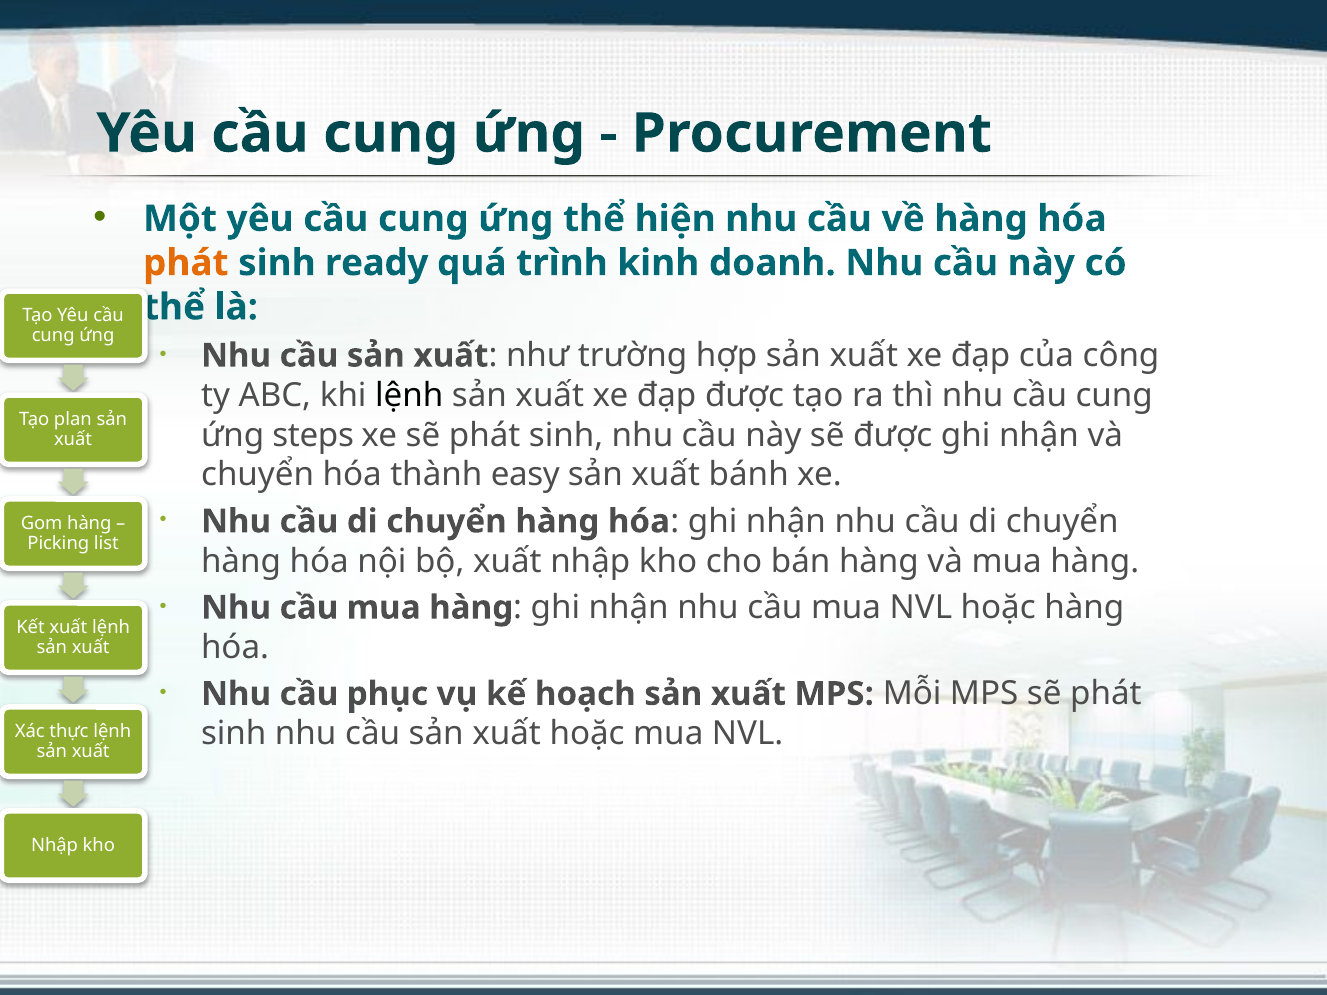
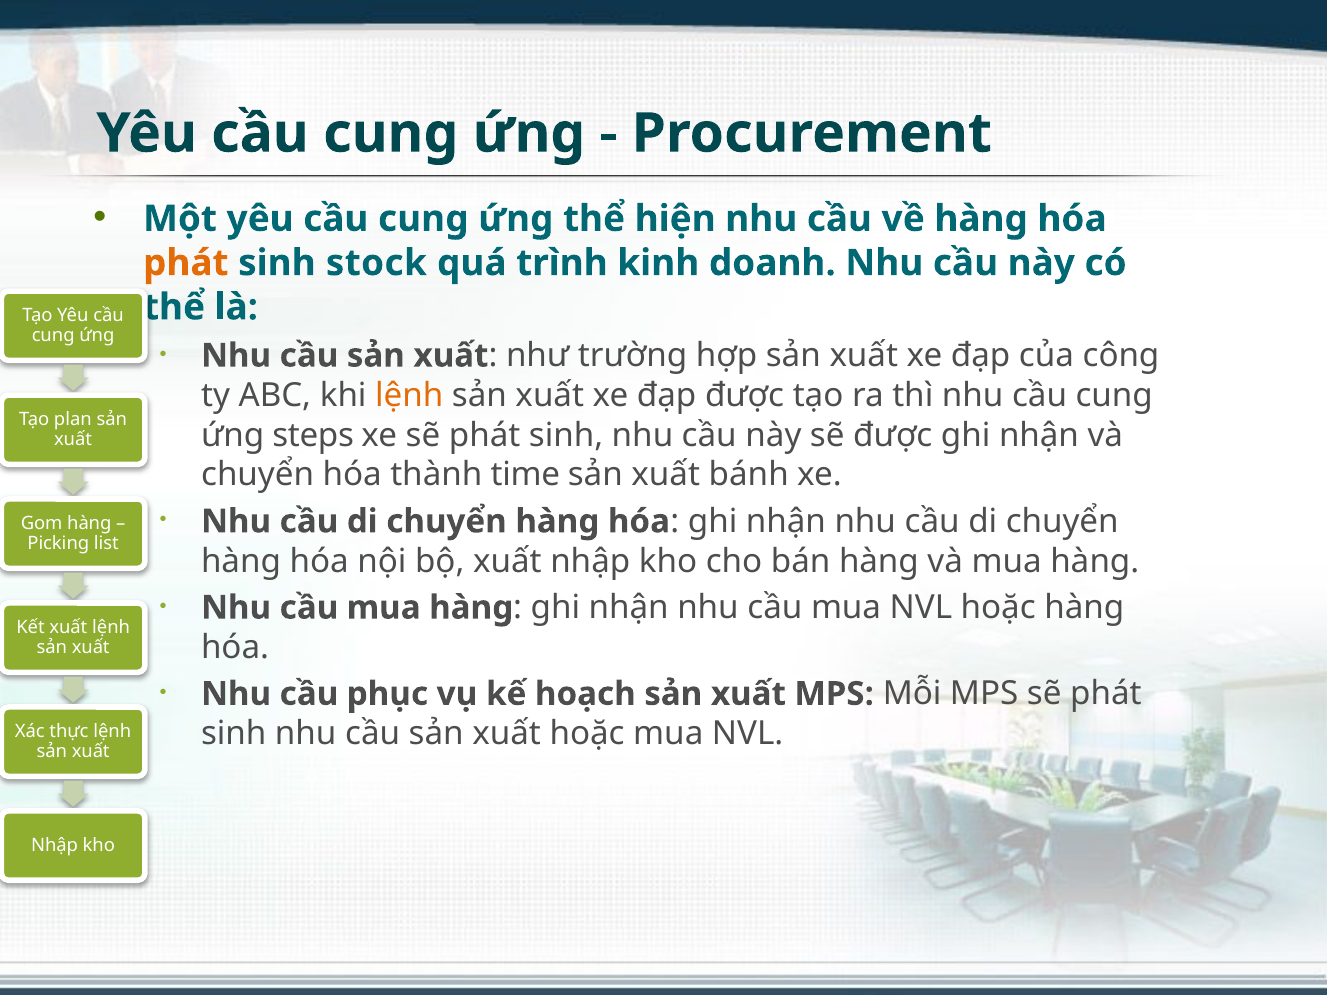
ready: ready -> stock (376, 263)
lệnh colour: black -> orange (409, 396)
easy: easy -> time (525, 475)
